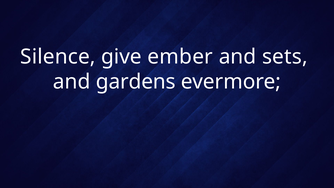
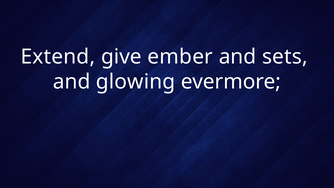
Silence: Silence -> Extend (58, 57)
gardens: gardens -> glowing (136, 82)
